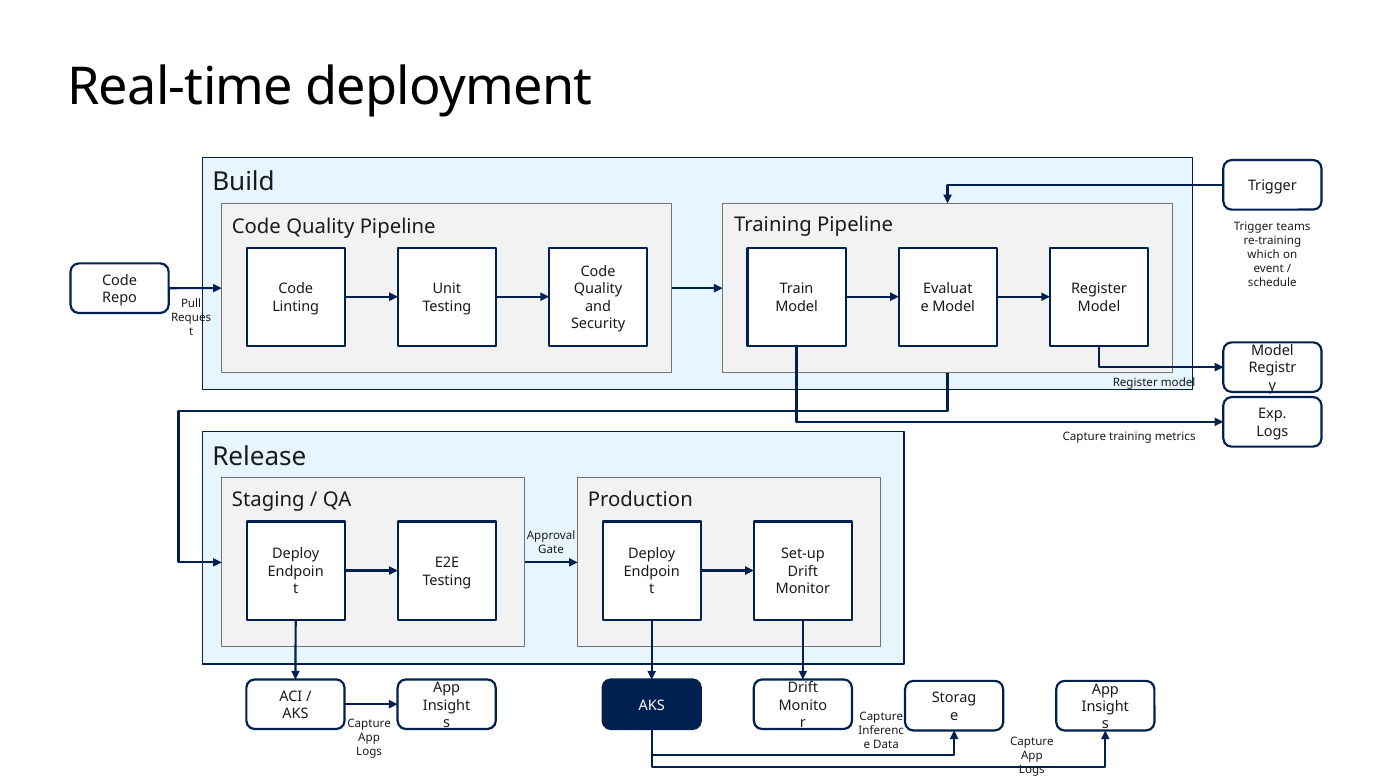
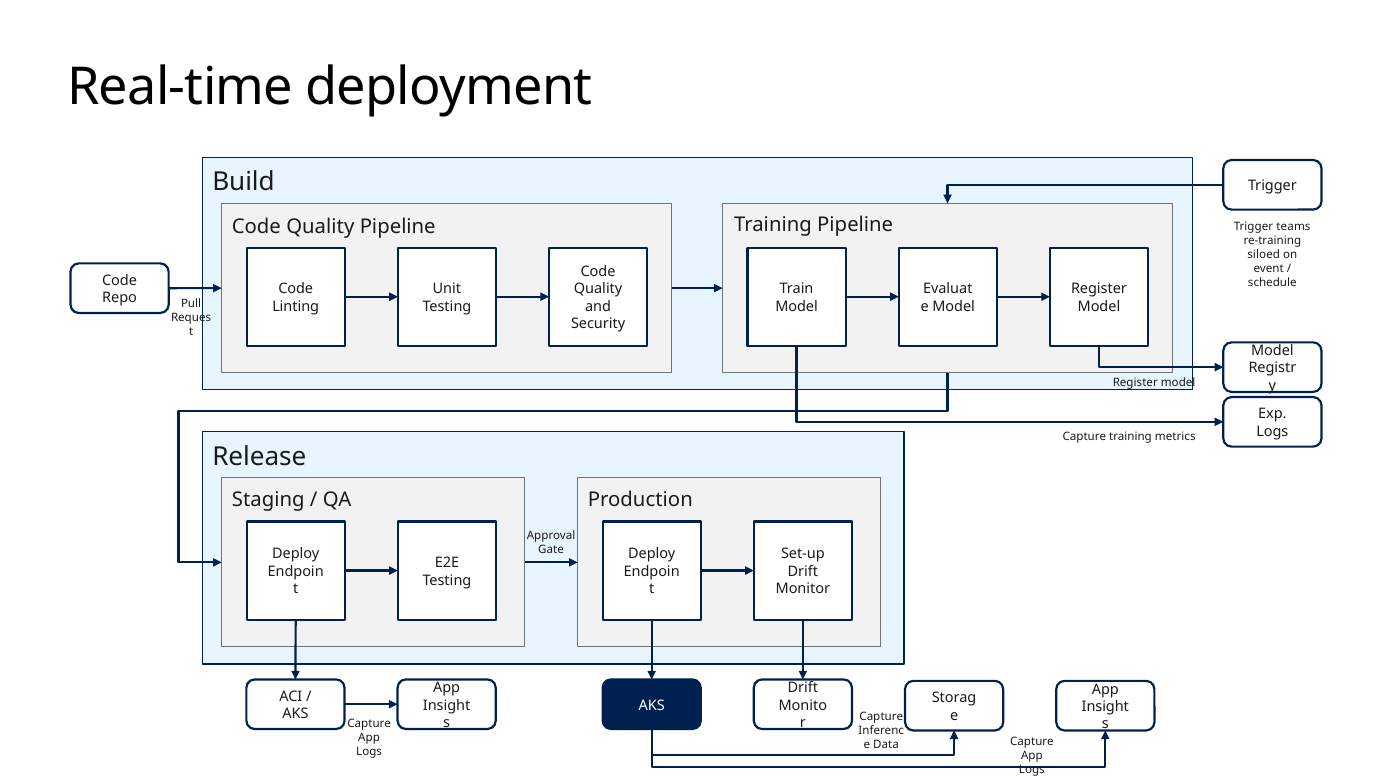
which: which -> siloed (1264, 255)
